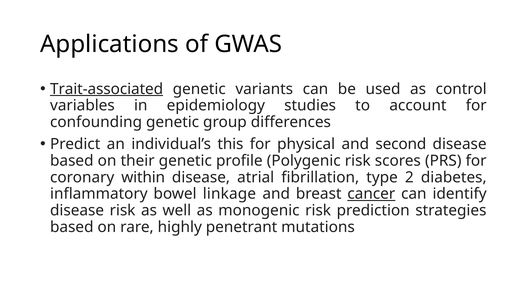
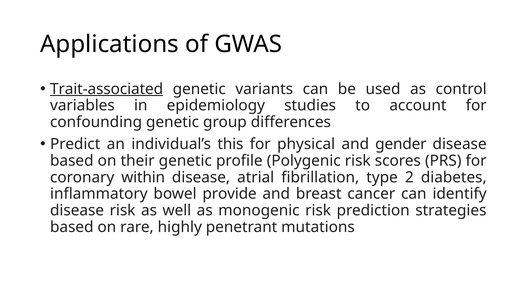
second: second -> gender (401, 144)
linkage: linkage -> provide (230, 194)
cancer underline: present -> none (371, 194)
